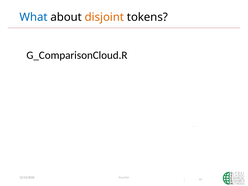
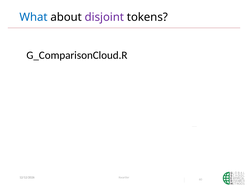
disjoint colour: orange -> purple (104, 17)
